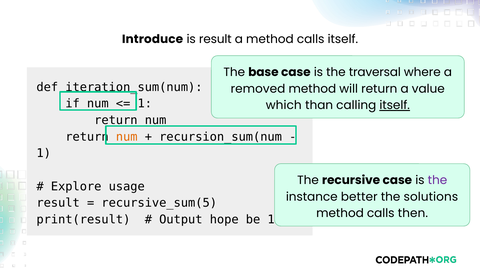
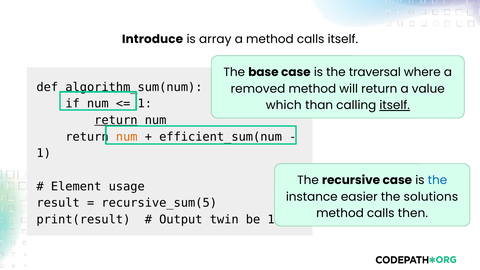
is result: result -> array (215, 39)
iteration_sum(num: iteration_sum(num -> algorithm_sum(num (134, 87)
return underline: none -> present (116, 120)
recursion_sum(num: recursion_sum(num -> efficient_sum(num (221, 137)
the colour: purple -> blue (437, 180)
Explore: Explore -> Element (76, 186)
better: better -> easier (359, 197)
hope: hope -> twin (224, 220)
